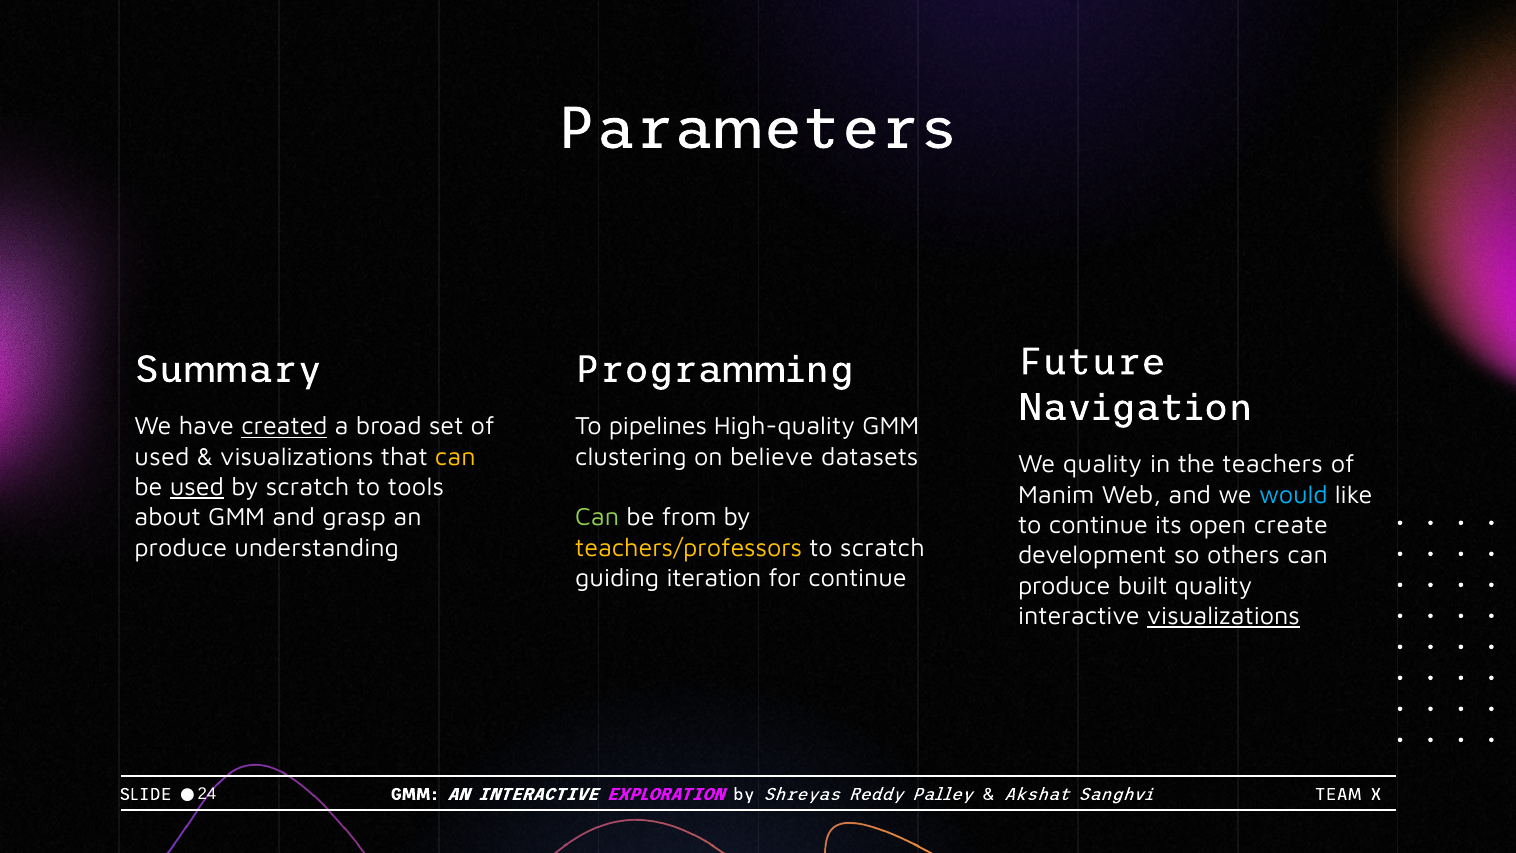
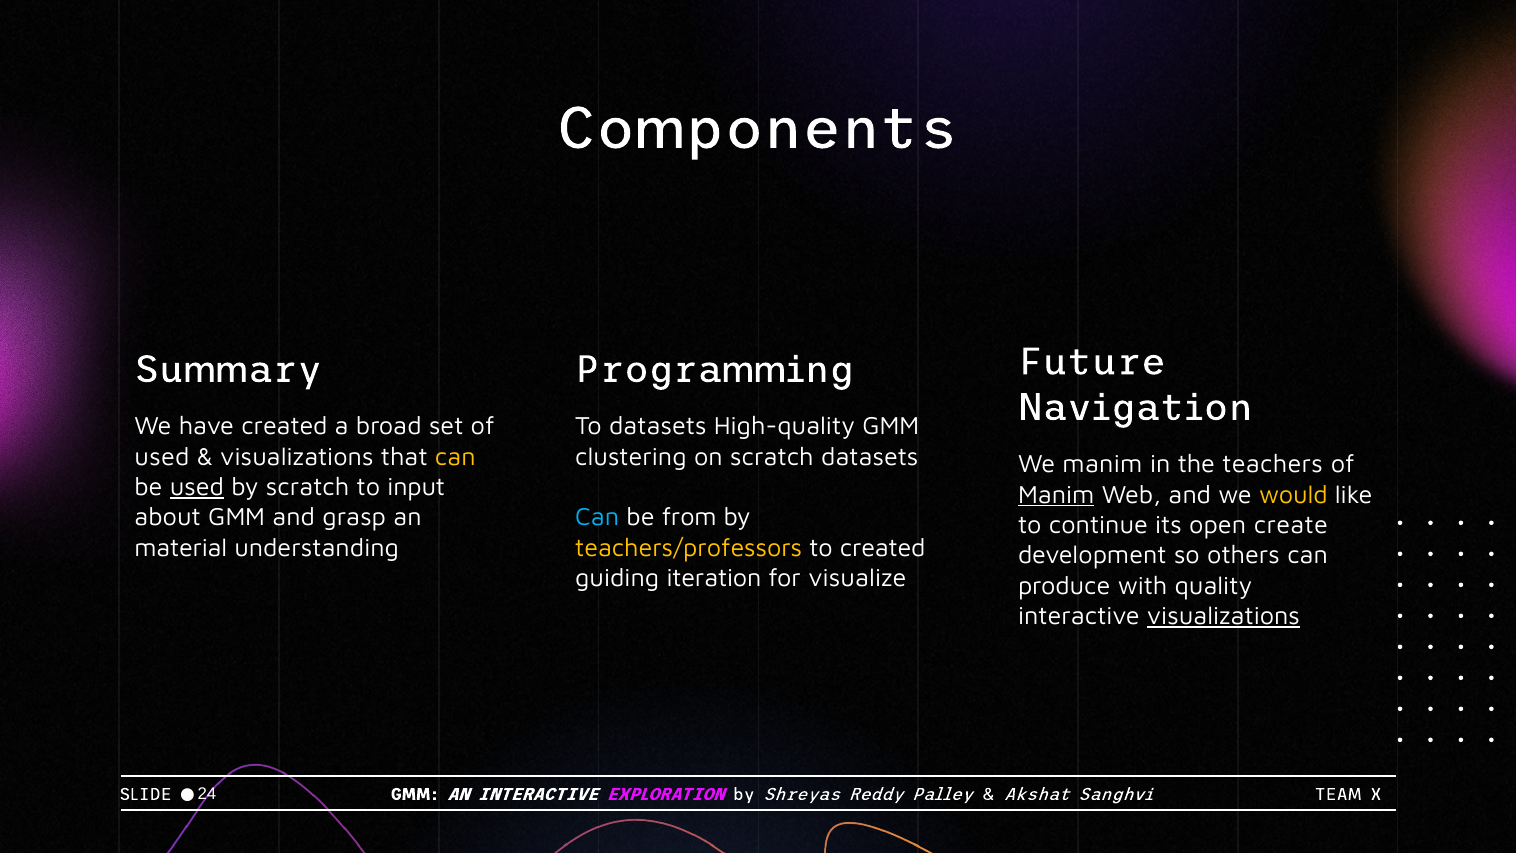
Parameters: Parameters -> Components (758, 128)
created underline: present -> none (284, 426)
To pipelines: pipelines -> datasets (658, 426)
on believe: believe -> scratch (772, 457)
We quality: quality -> manim (1102, 464)
tools: tools -> input (416, 487)
Manim underline: none -> present (1056, 495)
would colour: light blue -> yellow (1293, 495)
Can colour: light green -> light blue (597, 517)
produce: produce -> material (181, 548)
to scratch: scratch -> created (883, 548)
for continue: continue -> visualize (857, 578)
built: built -> with (1143, 586)
